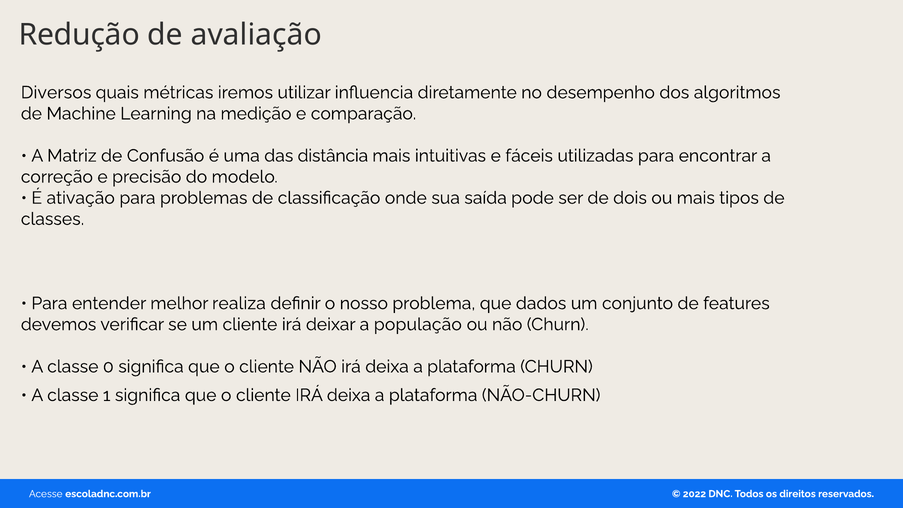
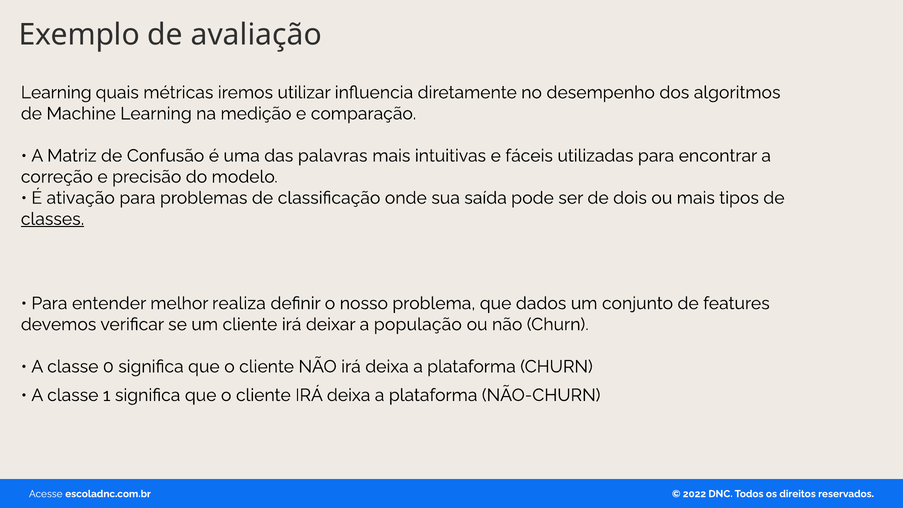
Redução: Redução -> Exemplo (79, 35)
Diversos: Diversos -> Learning (56, 93)
distância: distância -> palavras (333, 156)
classes underline: none -> present (52, 219)
